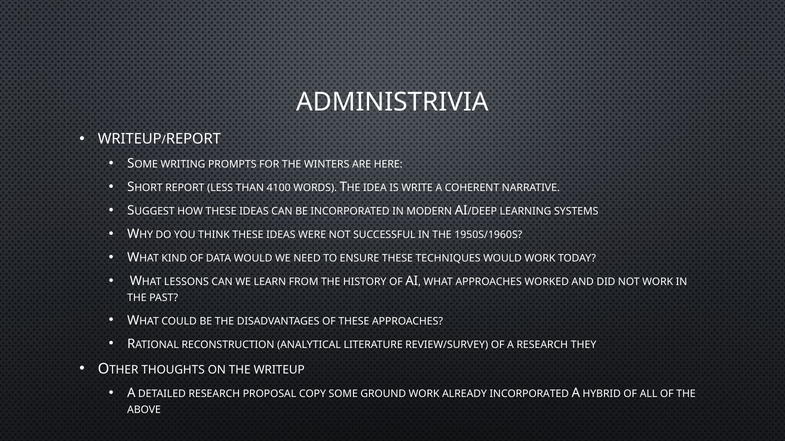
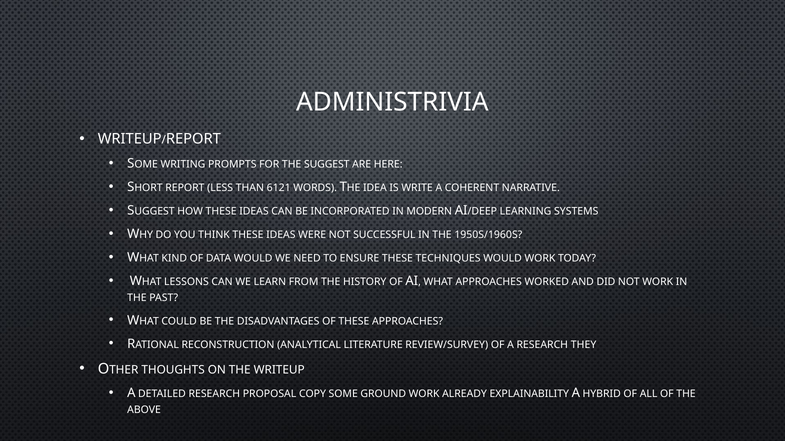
THE WINTERS: WINTERS -> SUGGEST (327, 165)
4100: 4100 -> 6121 (279, 188)
ALREADY INCORPORATED: INCORPORATED -> EXPLAINABILITY (529, 395)
